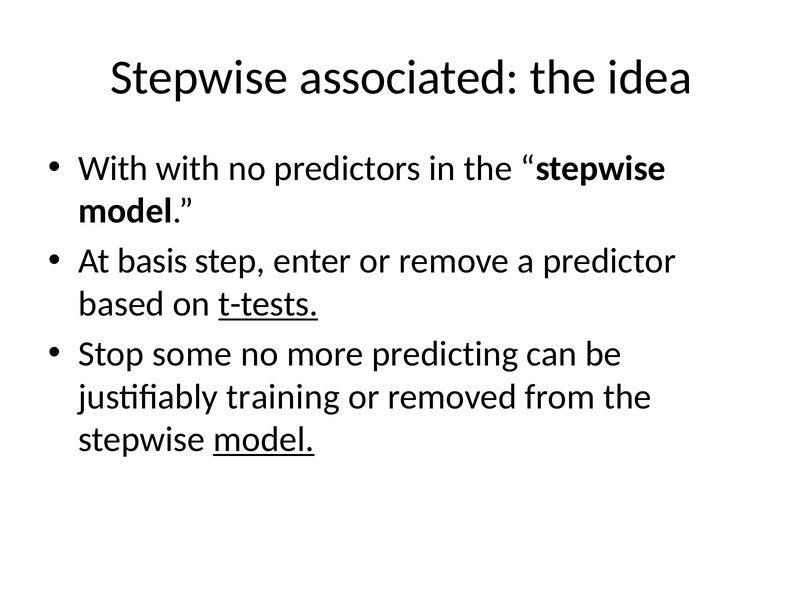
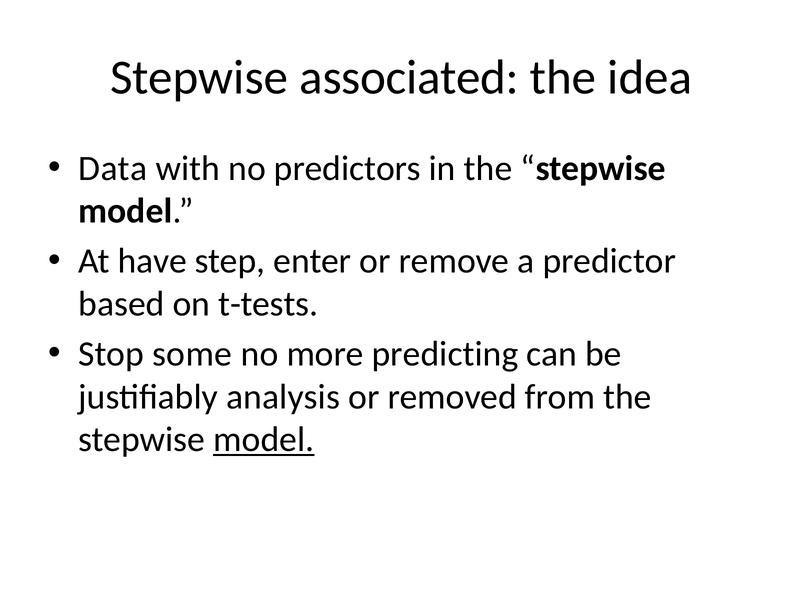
With: With -> Data (113, 168)
basis: basis -> have (152, 261)
t-tests underline: present -> none (268, 304)
training: training -> analysis (283, 397)
